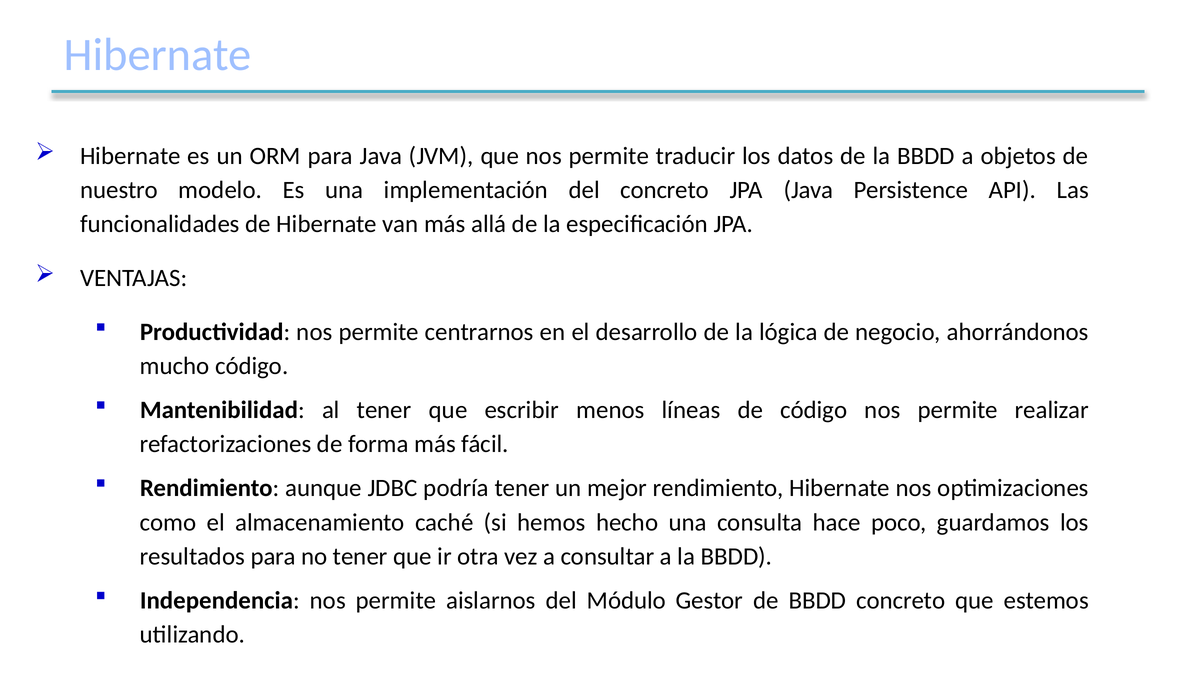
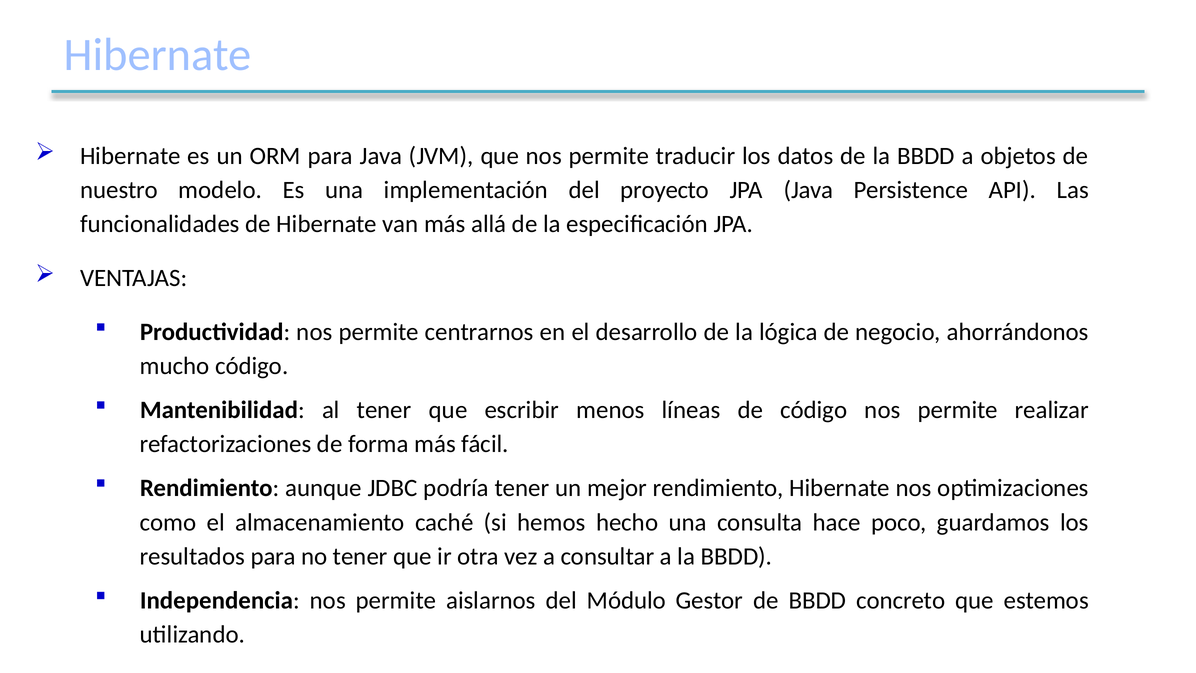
del concreto: concreto -> proyecto (665, 190)
